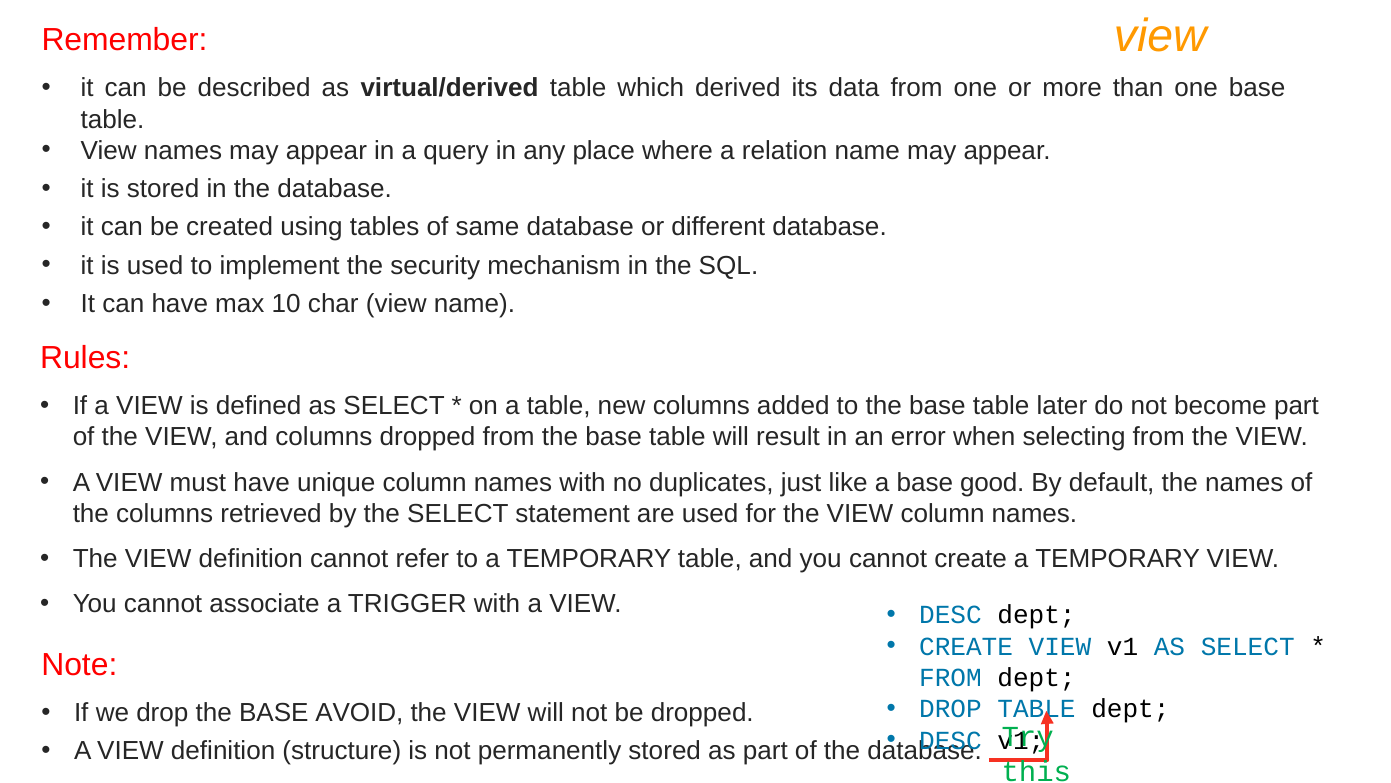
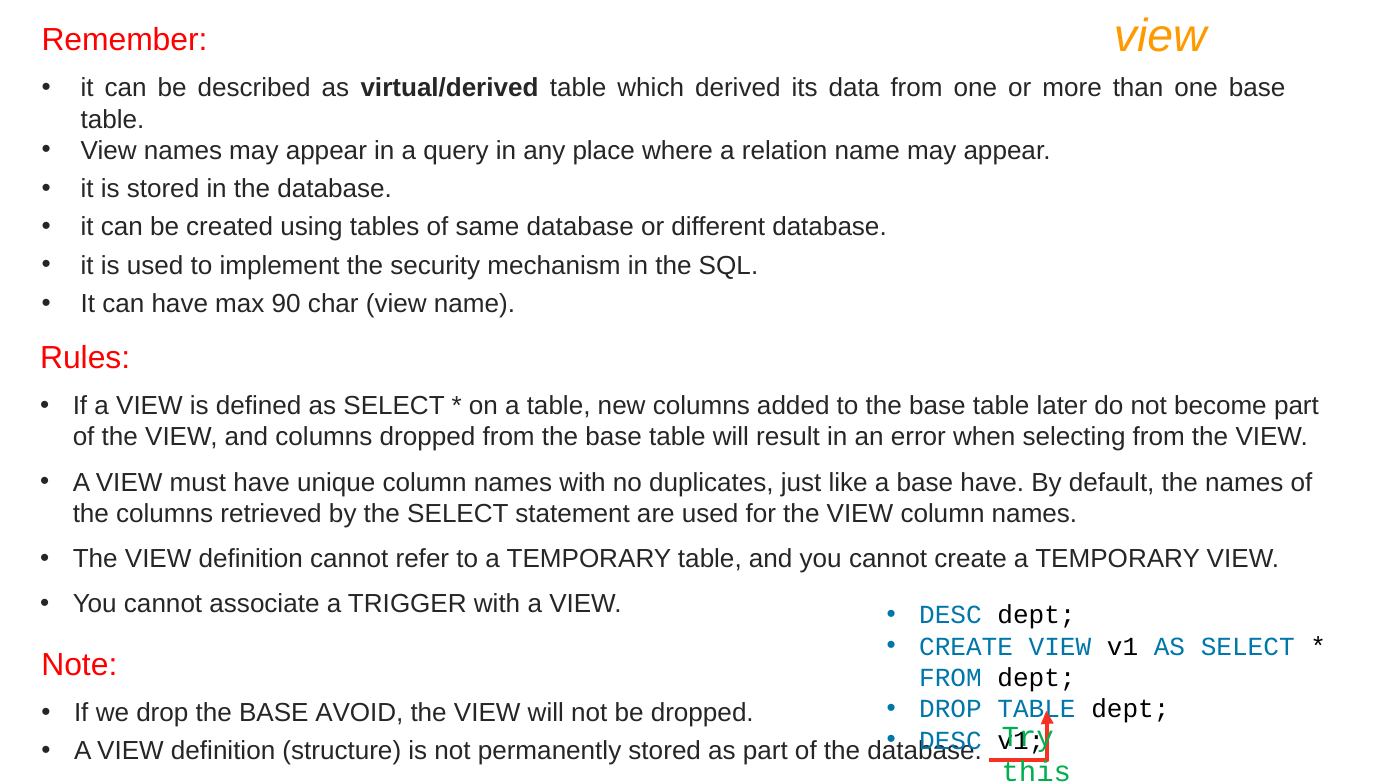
10: 10 -> 90 (286, 304)
base good: good -> have (992, 482)
